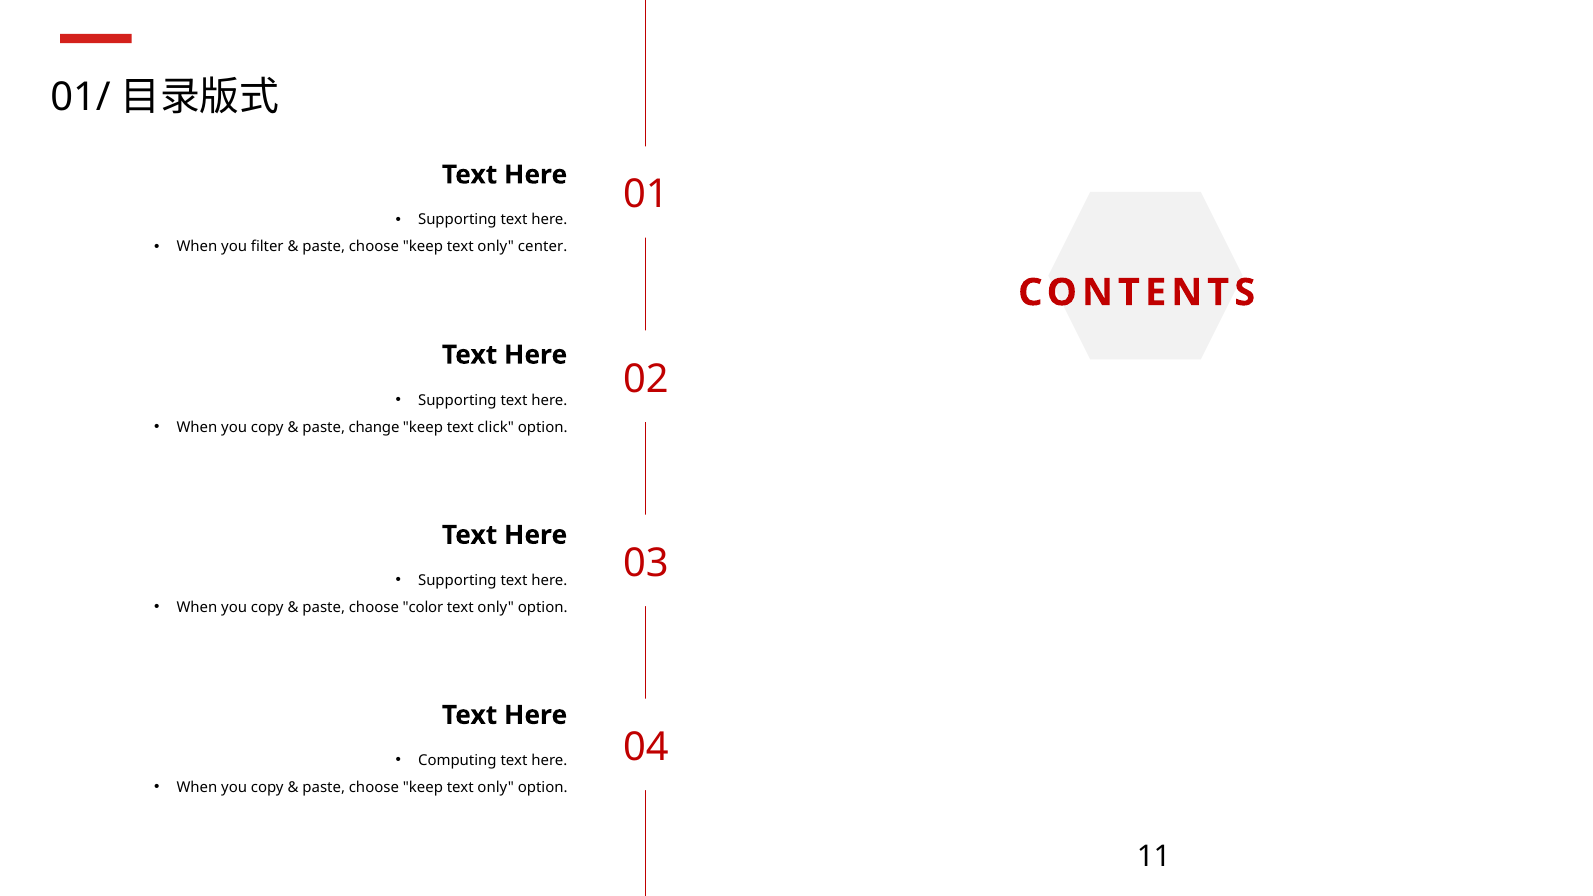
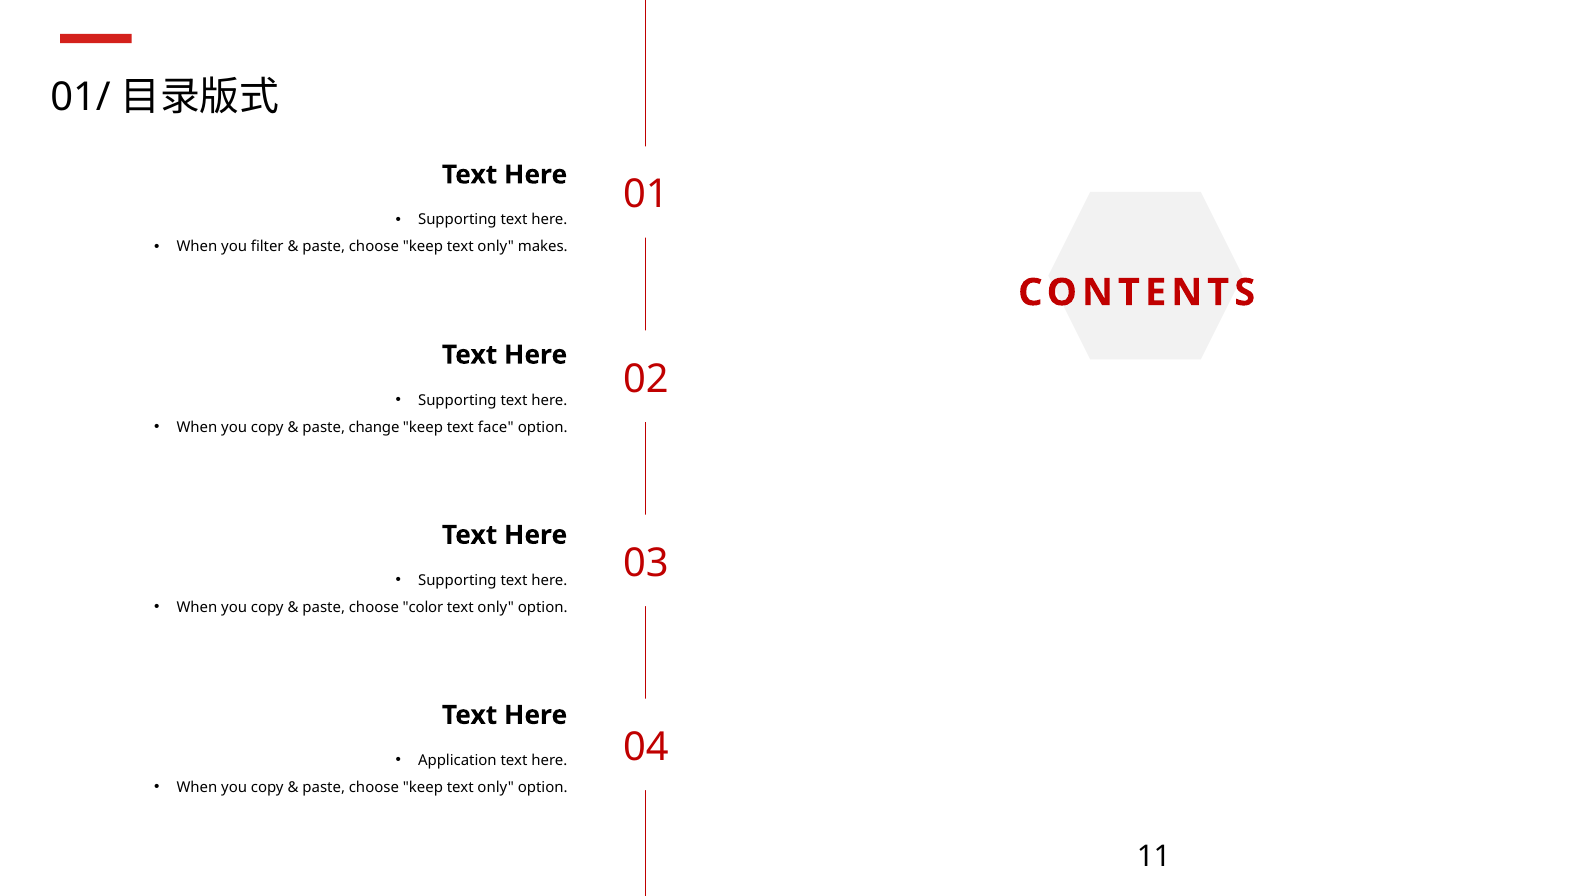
center: center -> makes (543, 247)
click: click -> face (496, 427)
Computing: Computing -> Application (457, 760)
